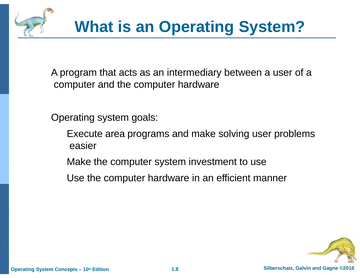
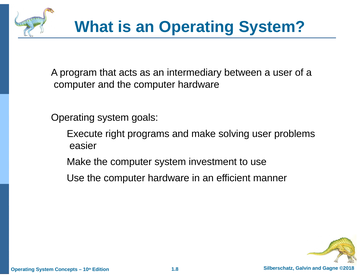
area: area -> right (115, 134)
